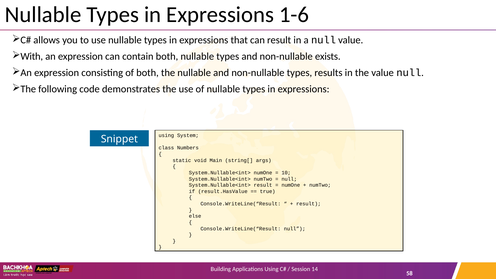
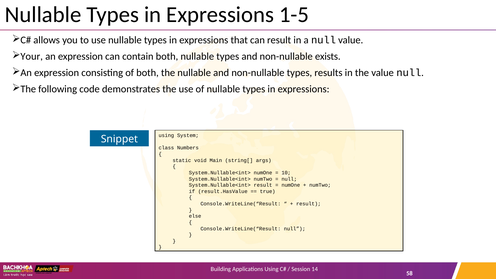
1-6: 1-6 -> 1-5 (294, 15)
With: With -> Your (32, 57)
